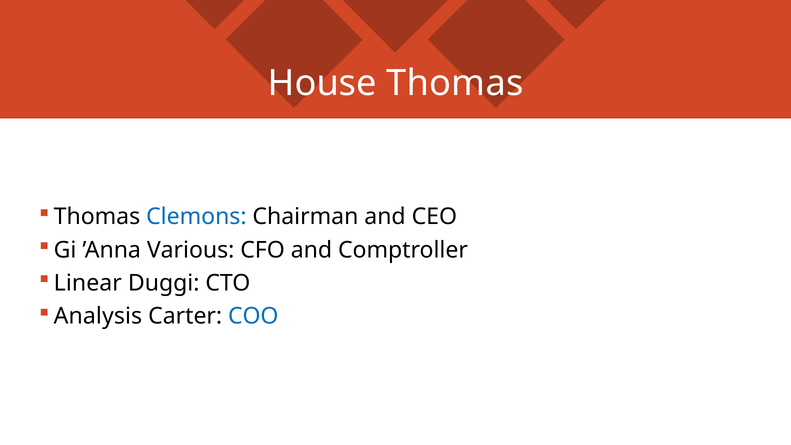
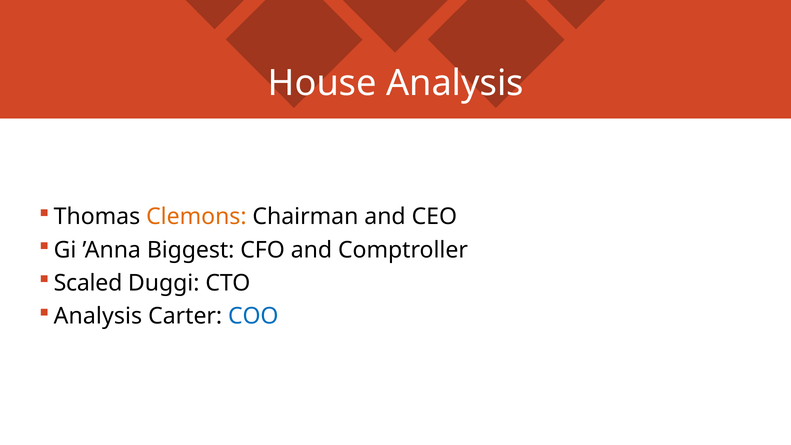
House Thomas: Thomas -> Analysis (455, 83)
Clemons colour: blue -> orange (196, 217)
Various: Various -> Biggest (191, 250)
Linear: Linear -> Scaled (88, 283)
